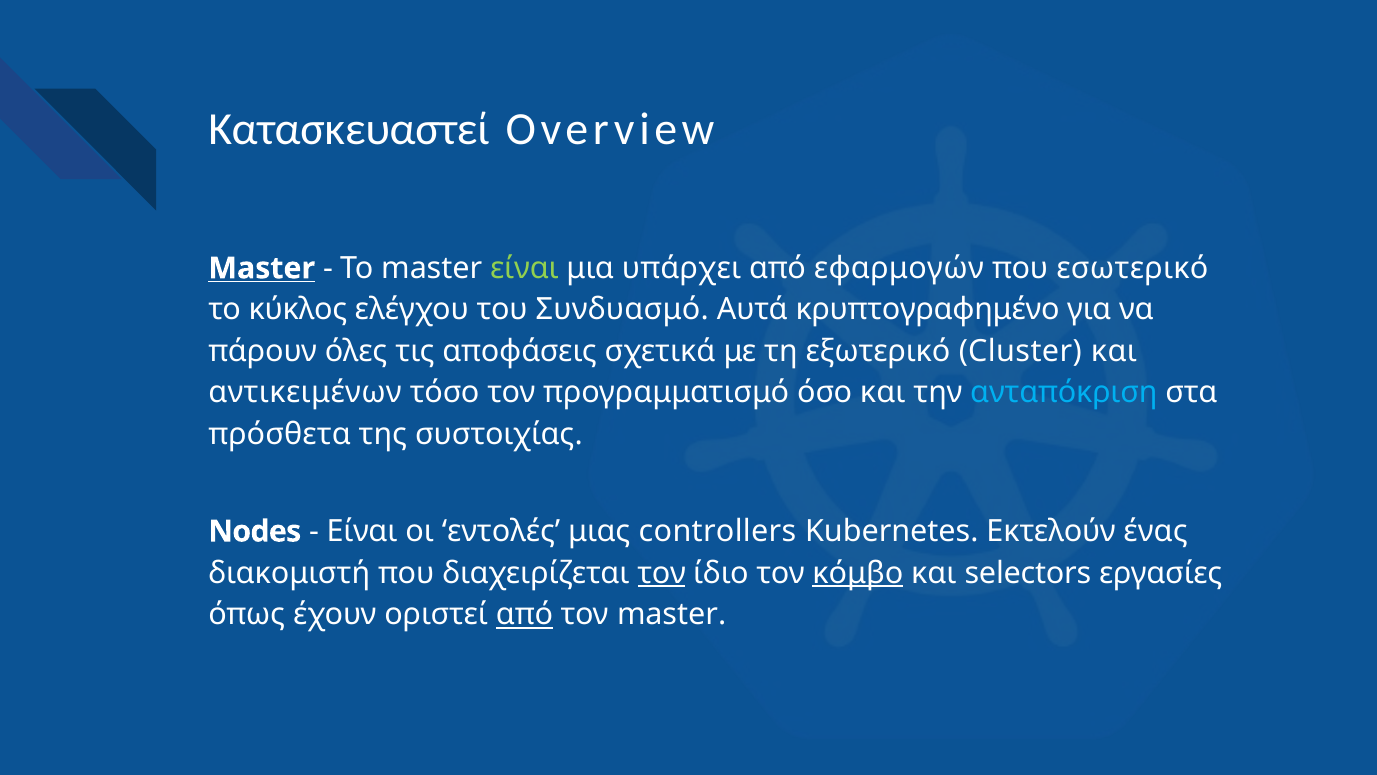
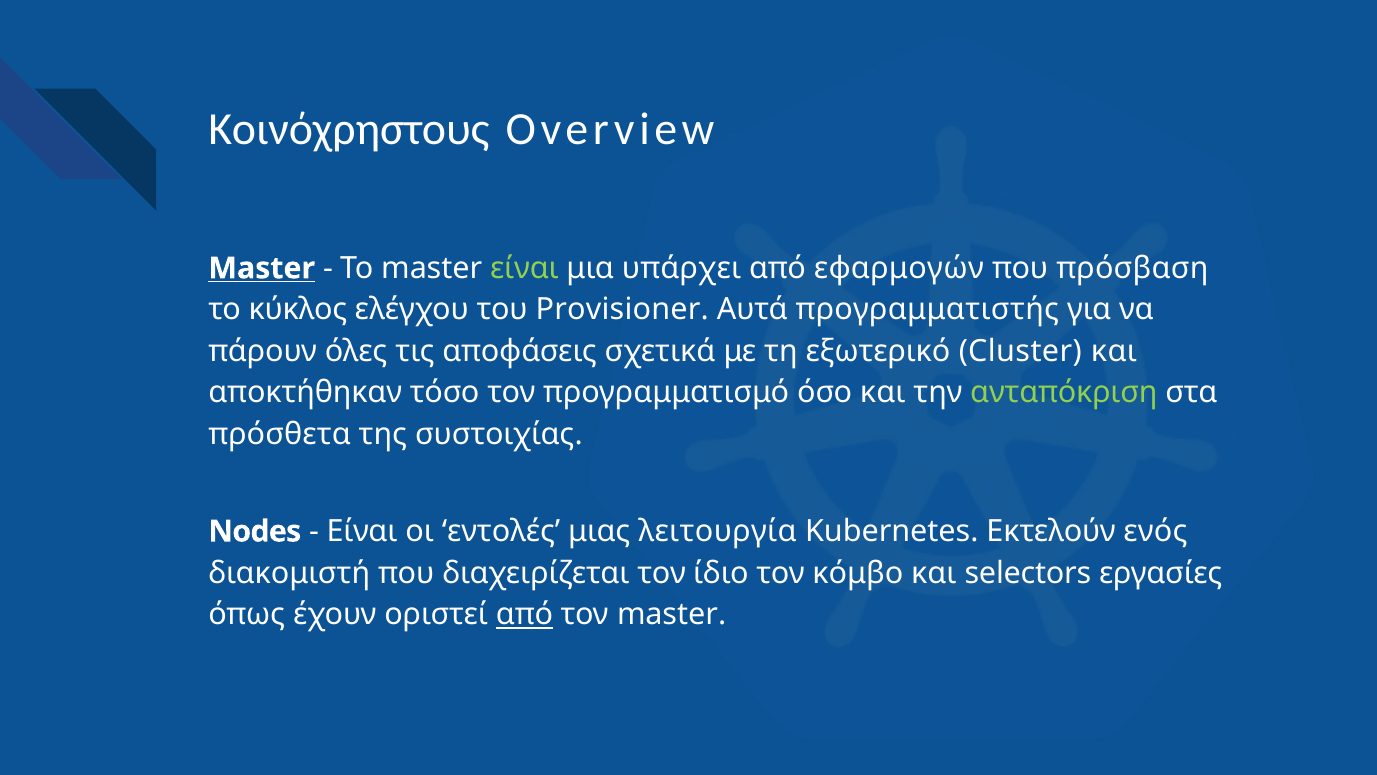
Κατασκευαστεί: Κατασκευαστεί -> Κοινόχρηστους (349, 130)
εσωτερικό: εσωτερικό -> πρόσβαση (1132, 268)
Συνδυασμό: Συνδυασμό -> Provisioner (622, 310)
κρυπτογραφημένο: κρυπτογραφημένο -> προγραμματιστής (927, 310)
αντικειμένων: αντικειμένων -> αποκτήθηκαν (305, 393)
ανταπόκριση colour: light blue -> light green (1064, 393)
controllers: controllers -> λειτουργία (718, 531)
ένας: ένας -> ενός (1155, 531)
τον underline: present -> none (662, 573)
κόμβο underline: present -> none (858, 573)
